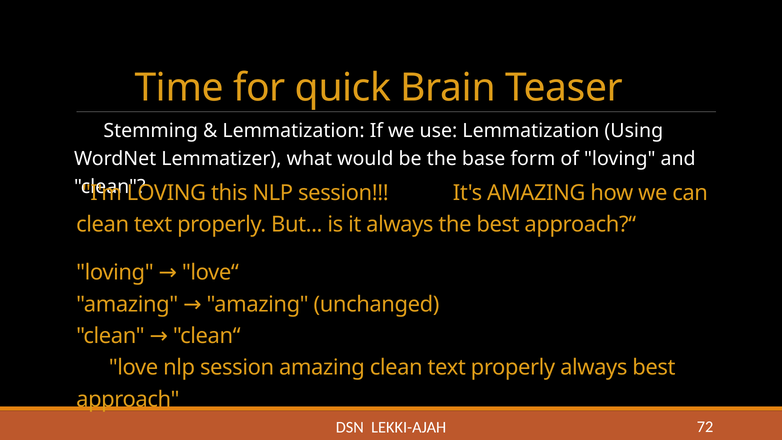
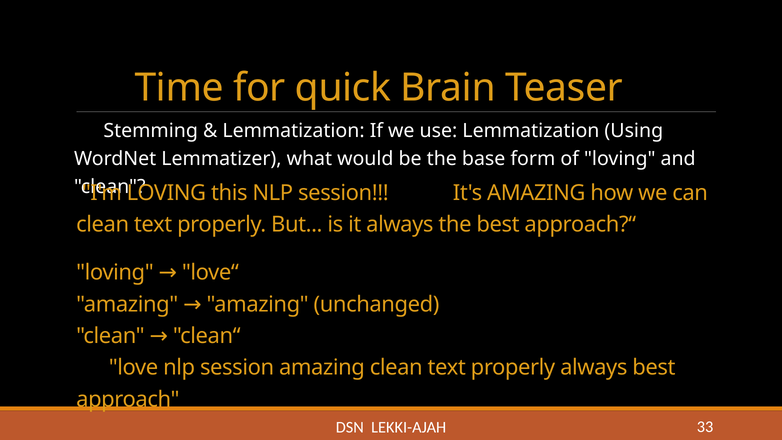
72: 72 -> 33 (705, 427)
